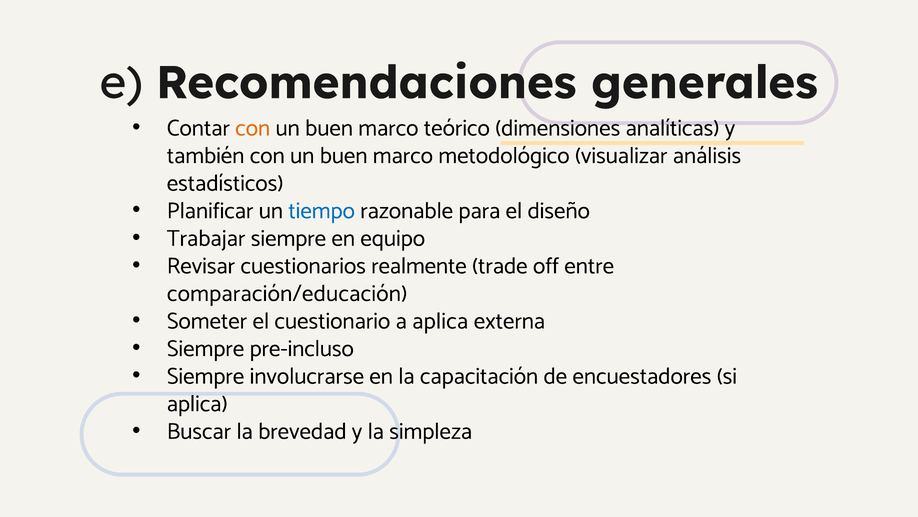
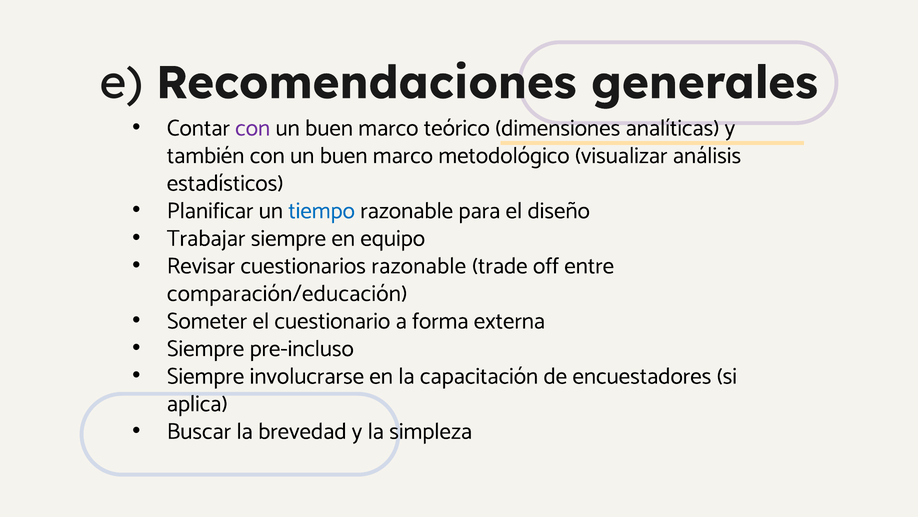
con colour: orange -> purple (253, 128)
cuestionarios realmente: realmente -> razonable (419, 265)
a aplica: aplica -> forma (440, 321)
